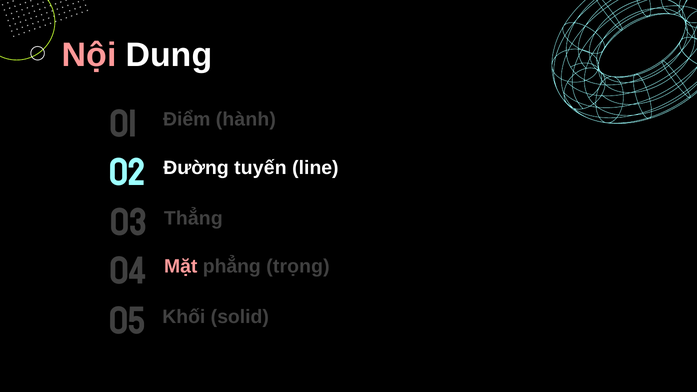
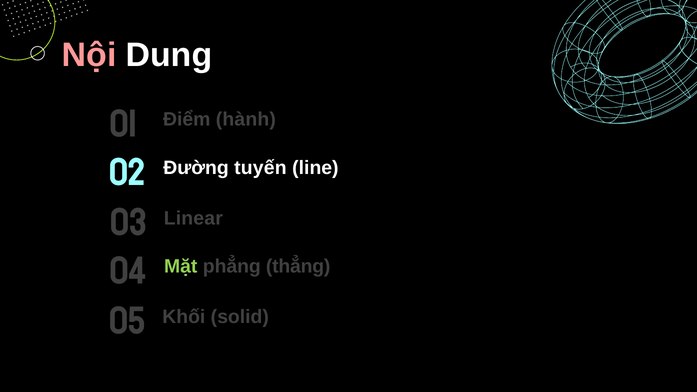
Thẳng: Thẳng -> Linear (193, 218)
Mặt colour: pink -> light green (181, 266)
trọng: trọng -> thẳng (298, 266)
